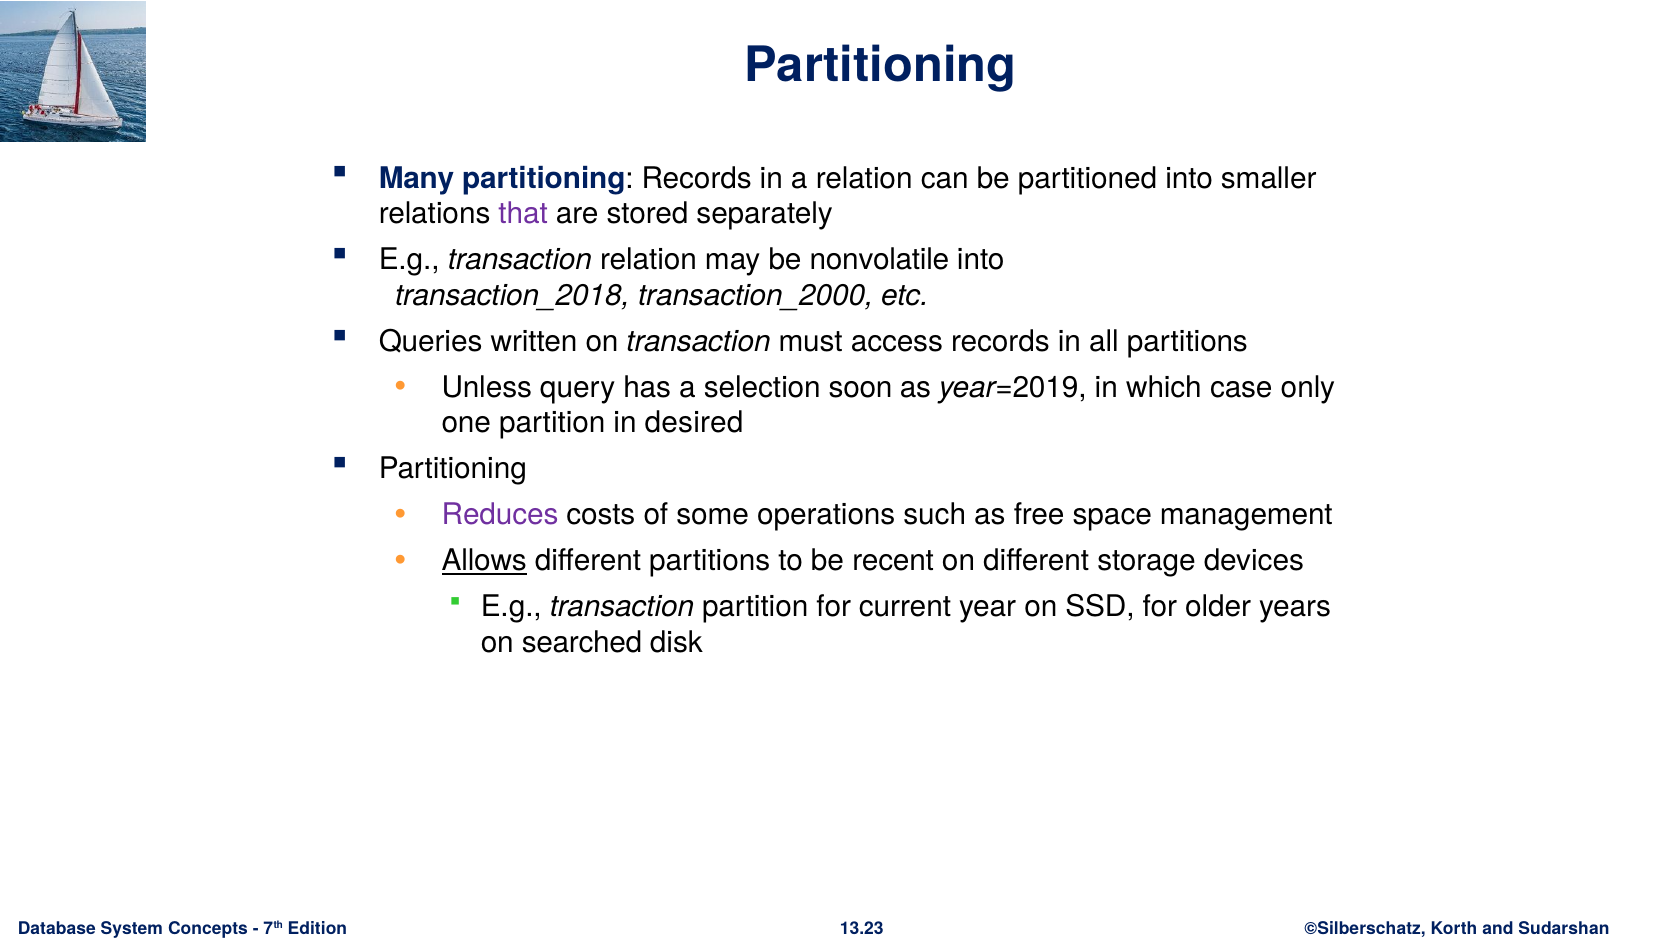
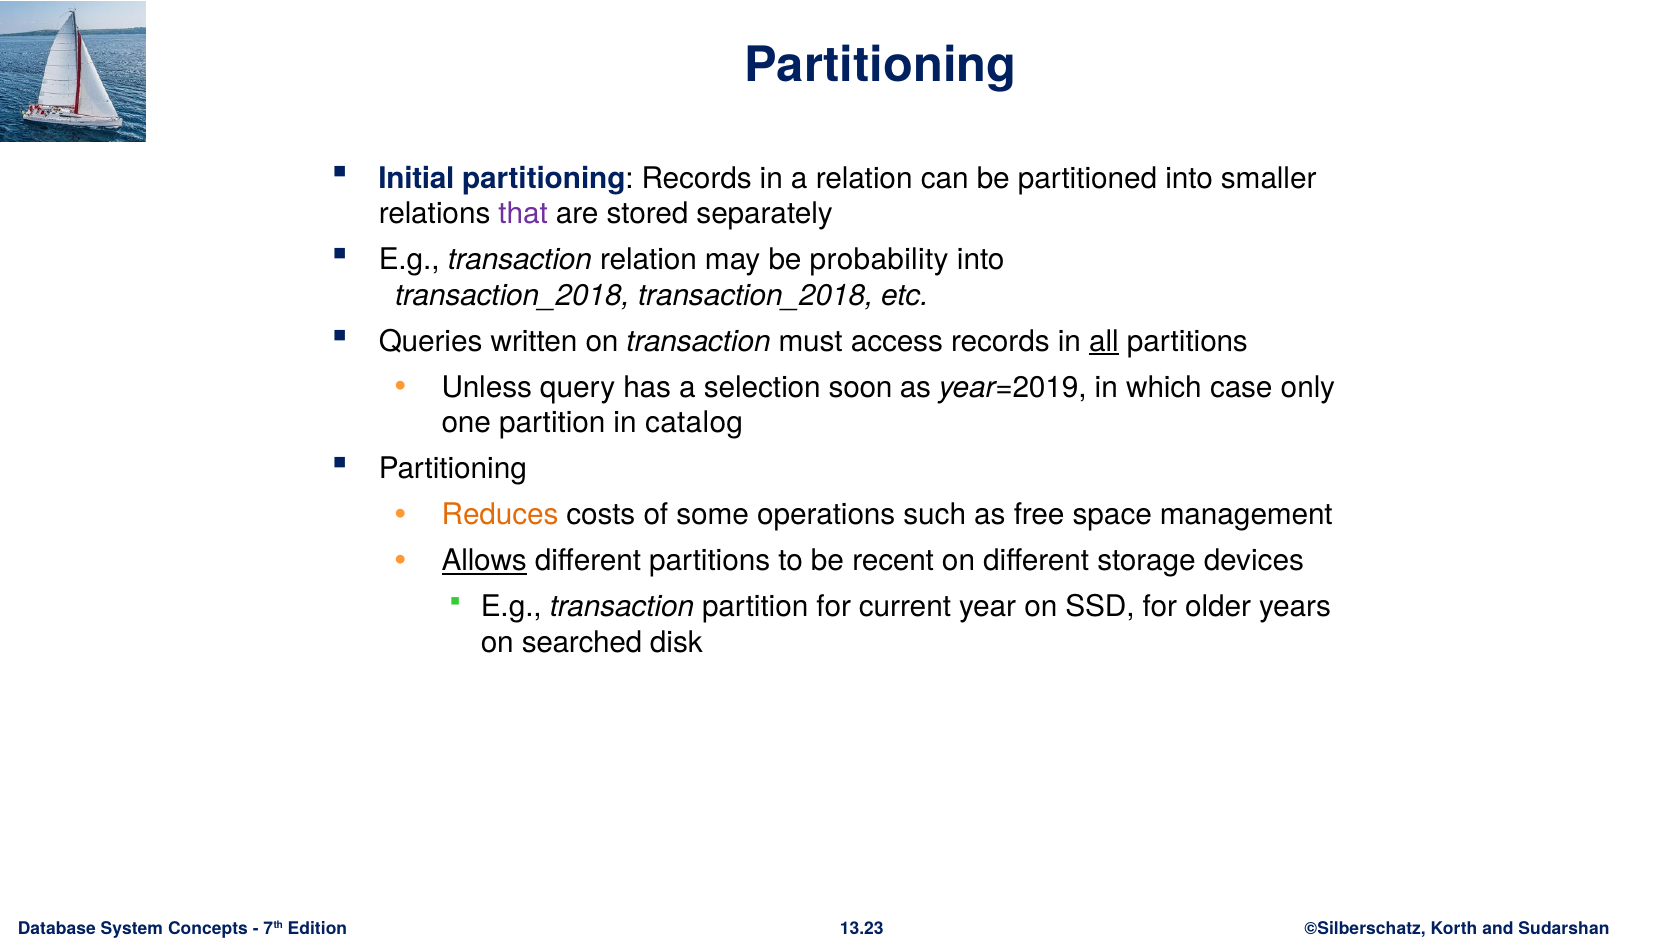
Many: Many -> Initial (416, 179)
nonvolatile: nonvolatile -> probability (879, 260)
transaction_2018 transaction_2000: transaction_2000 -> transaction_2018 (756, 296)
all underline: none -> present (1104, 342)
desired: desired -> catalog (694, 423)
Reduces colour: purple -> orange (500, 515)
